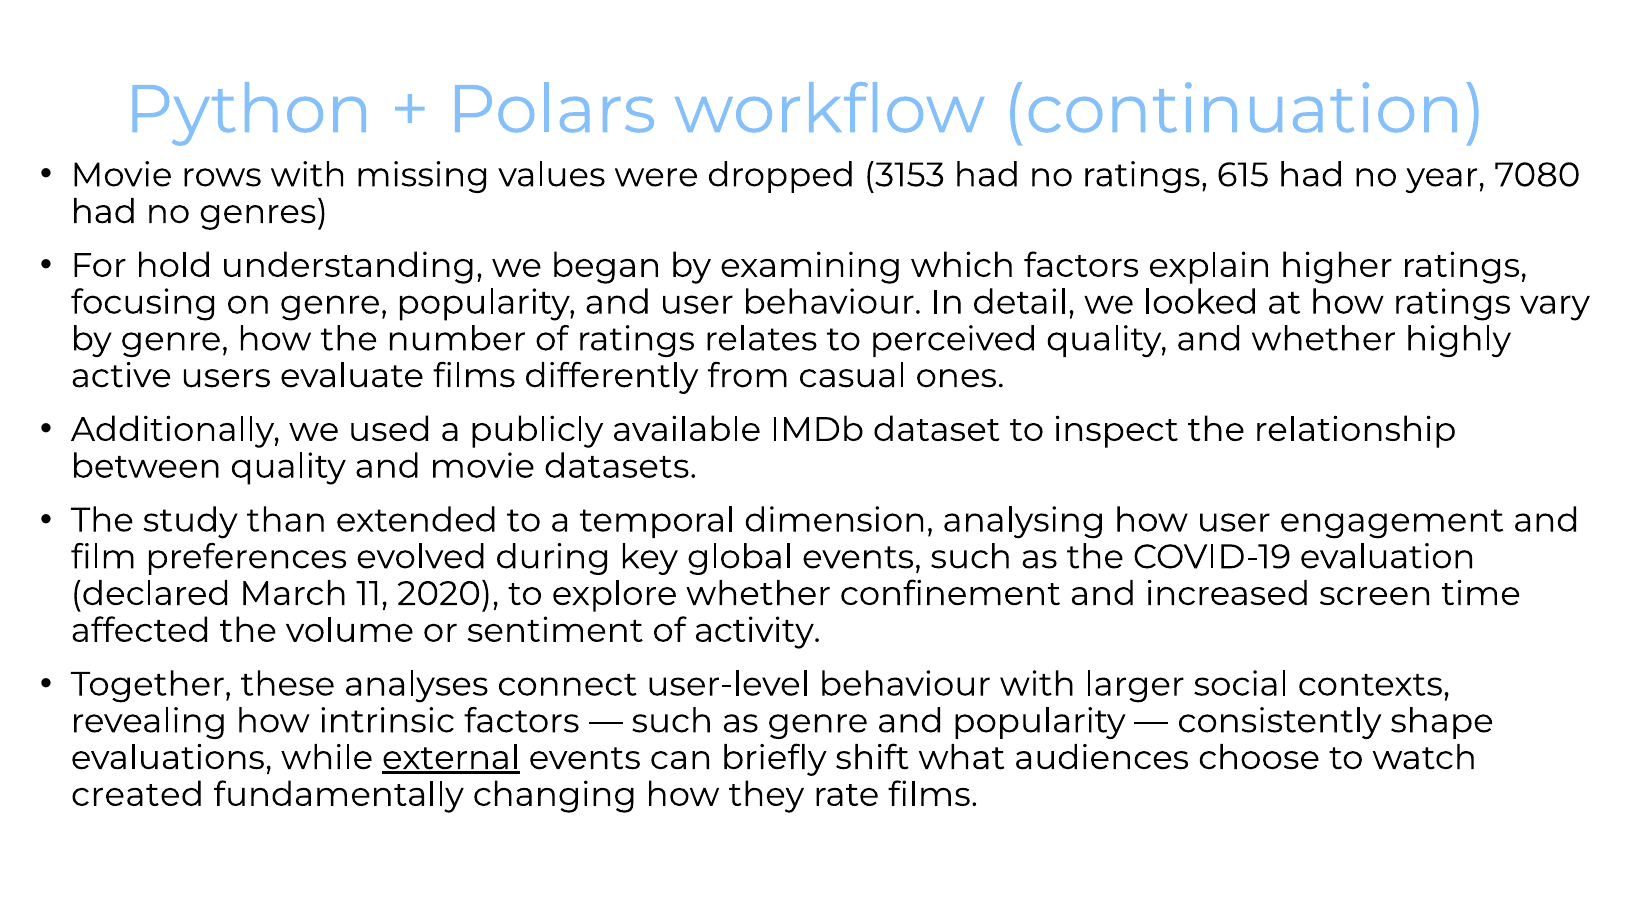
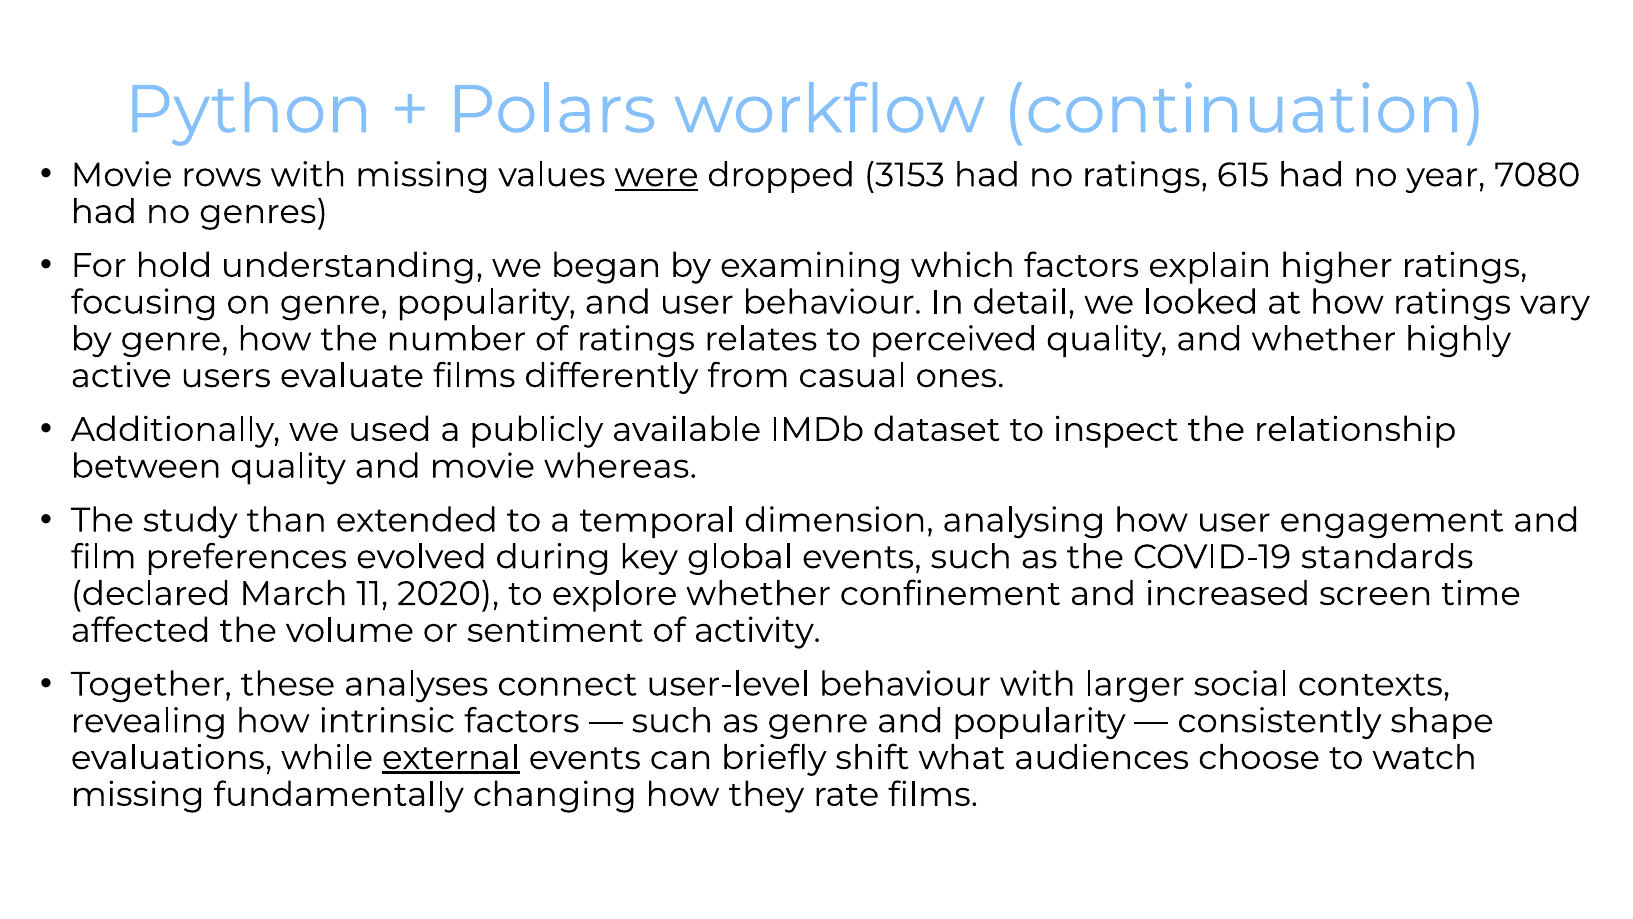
were underline: none -> present (657, 175)
datasets: datasets -> whereas (620, 466)
evaluation: evaluation -> standards (1387, 557)
created: created -> missing (138, 794)
